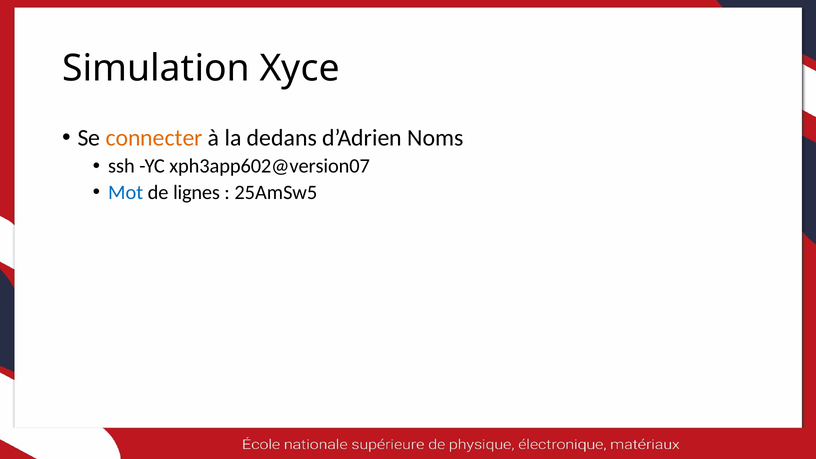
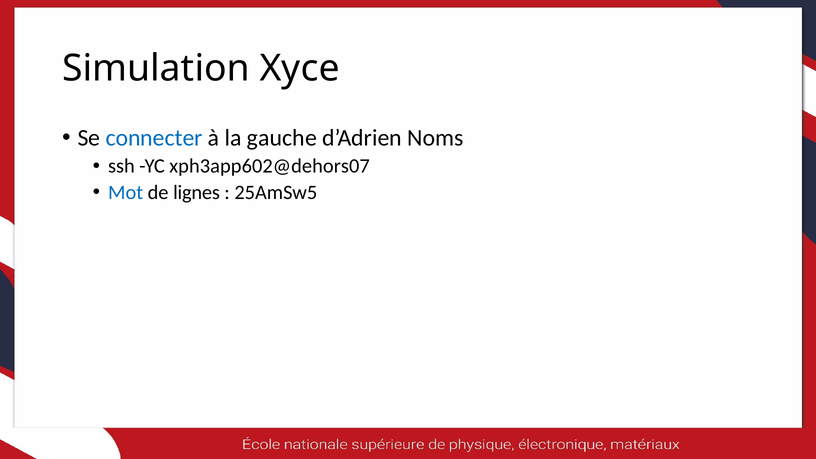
connecter colour: orange -> blue (154, 138)
dedans: dedans -> gauche (282, 138)
xph3app602@version07: xph3app602@version07 -> xph3app602@dehors07 (270, 166)
